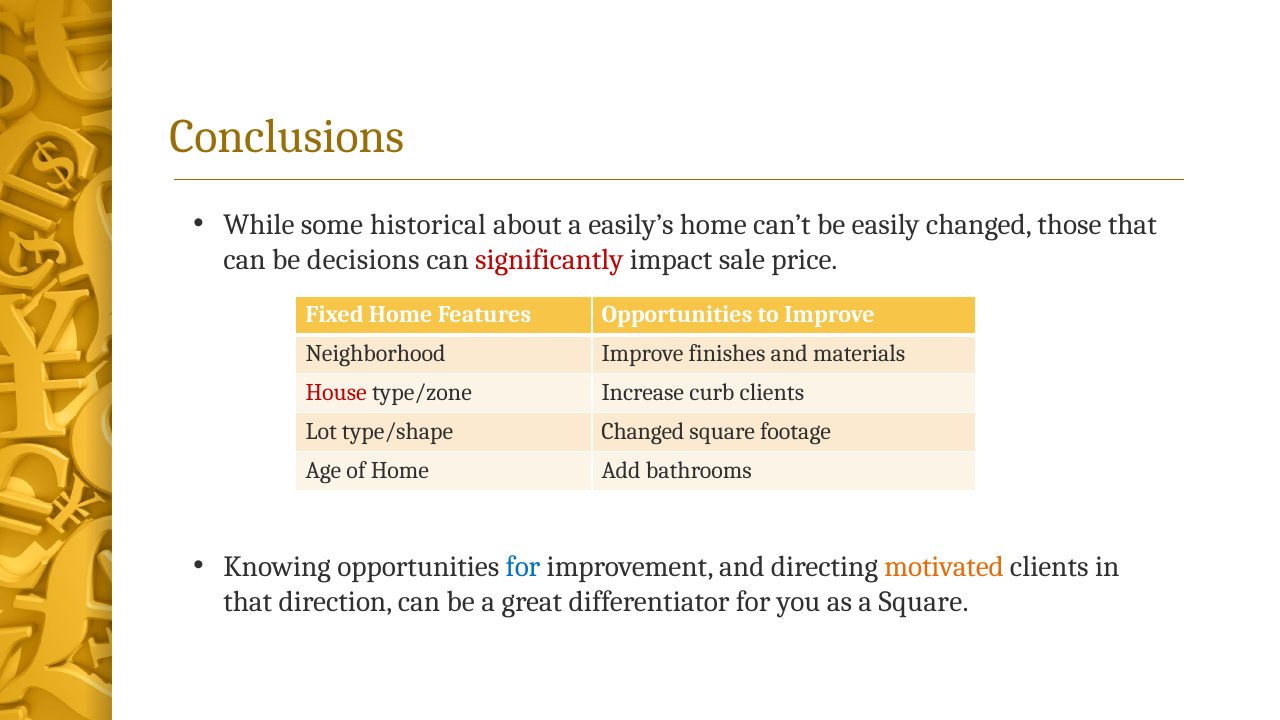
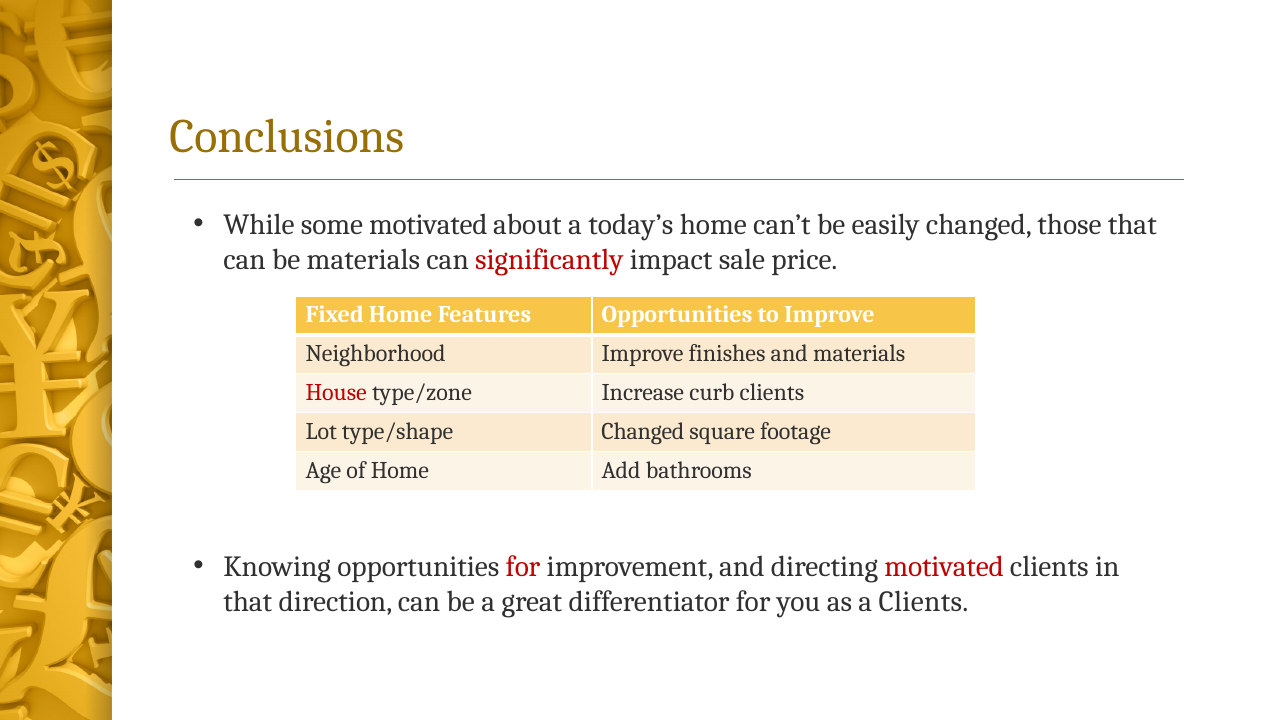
some historical: historical -> motivated (428, 224)
easily’s: easily’s -> today’s (631, 224)
be decisions: decisions -> materials (363, 260)
for colour: blue -> red (523, 567)
motivated colour: orange -> red (944, 567)
a Square: Square -> Clients (924, 602)
